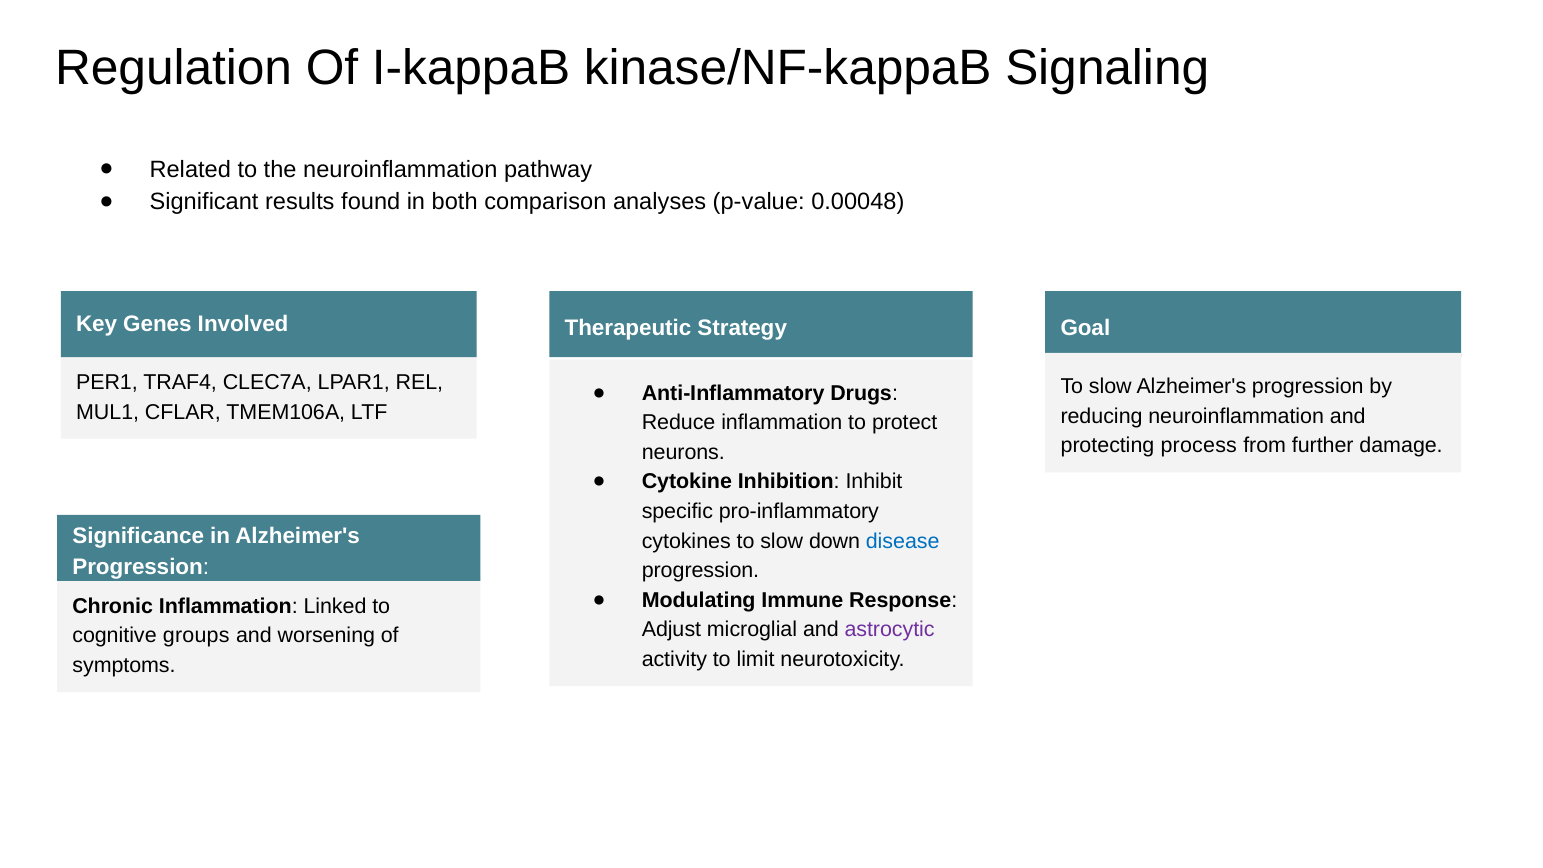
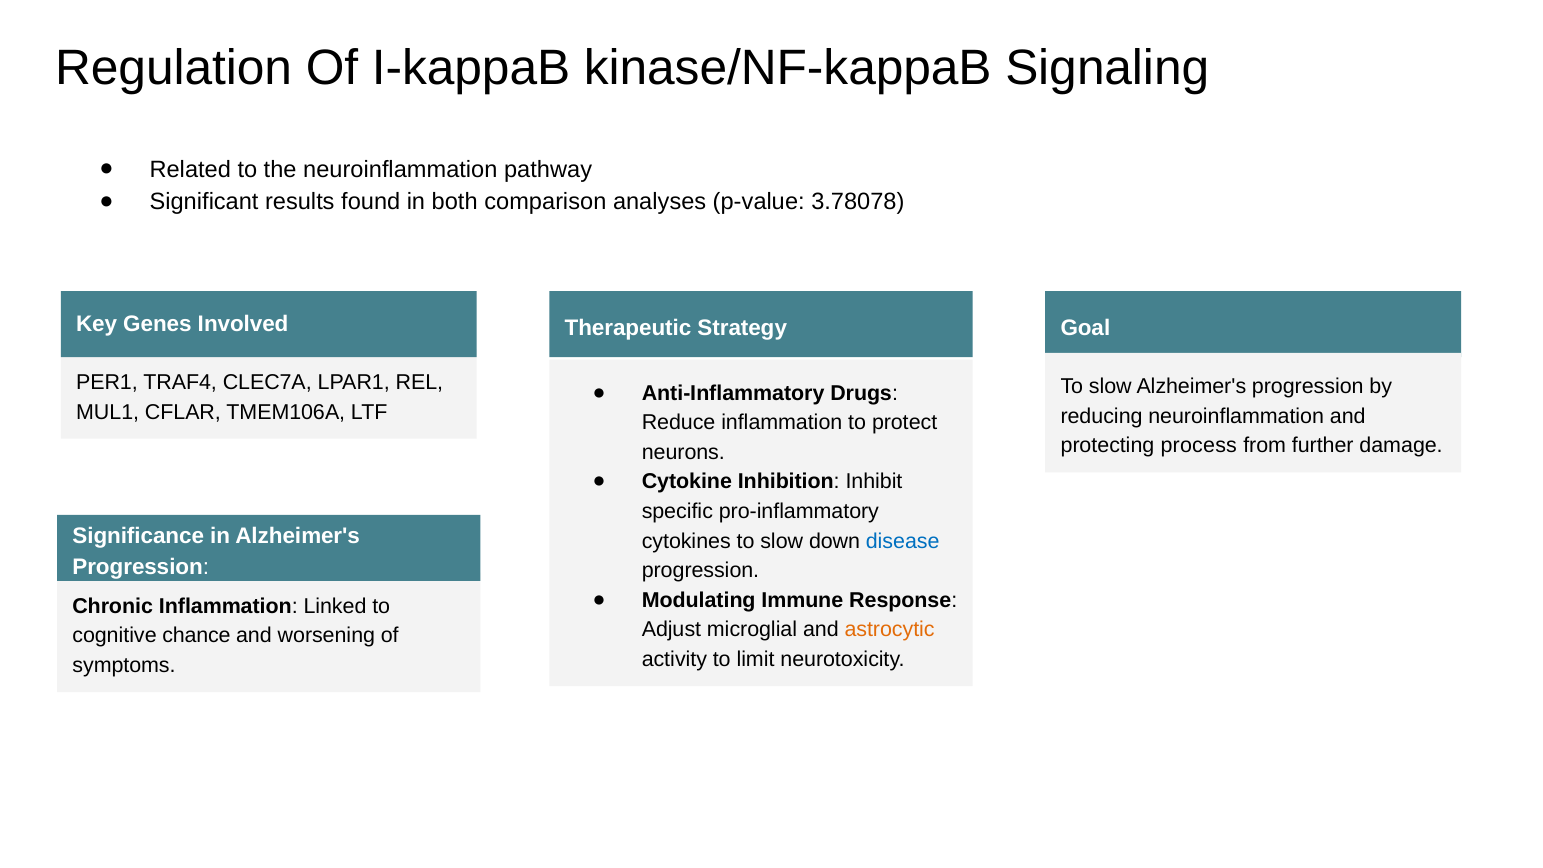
0.00048: 0.00048 -> 3.78078 (858, 202)
astrocytic colour: purple -> orange (890, 630)
groups: groups -> chance (196, 636)
